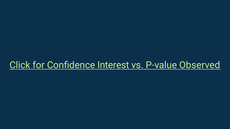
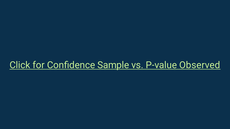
Interest: Interest -> Sample (113, 65)
